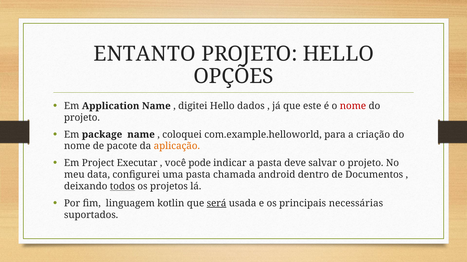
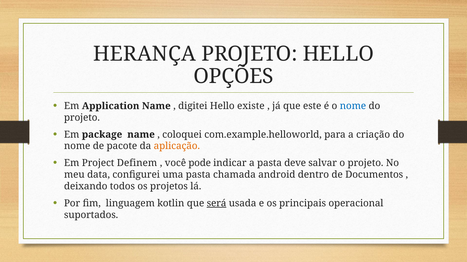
ENTANTO: ENTANTO -> HERANÇA (145, 54)
dados: dados -> existe (251, 106)
nome colour: red -> blue (353, 106)
Executar: Executar -> Definem (137, 163)
todos underline: present -> none (122, 187)
necessárias: necessárias -> operacional (356, 204)
